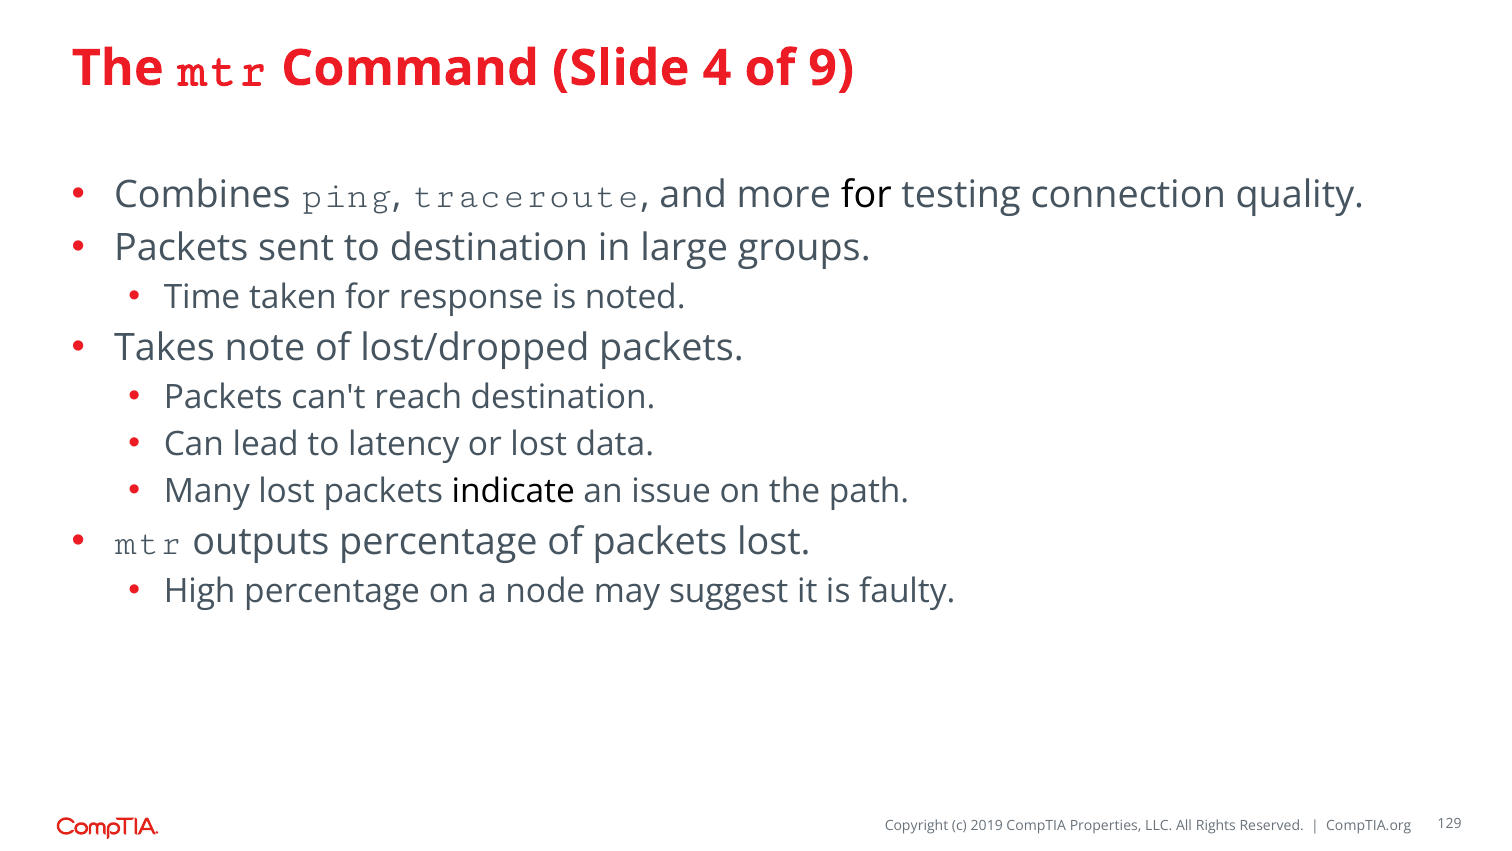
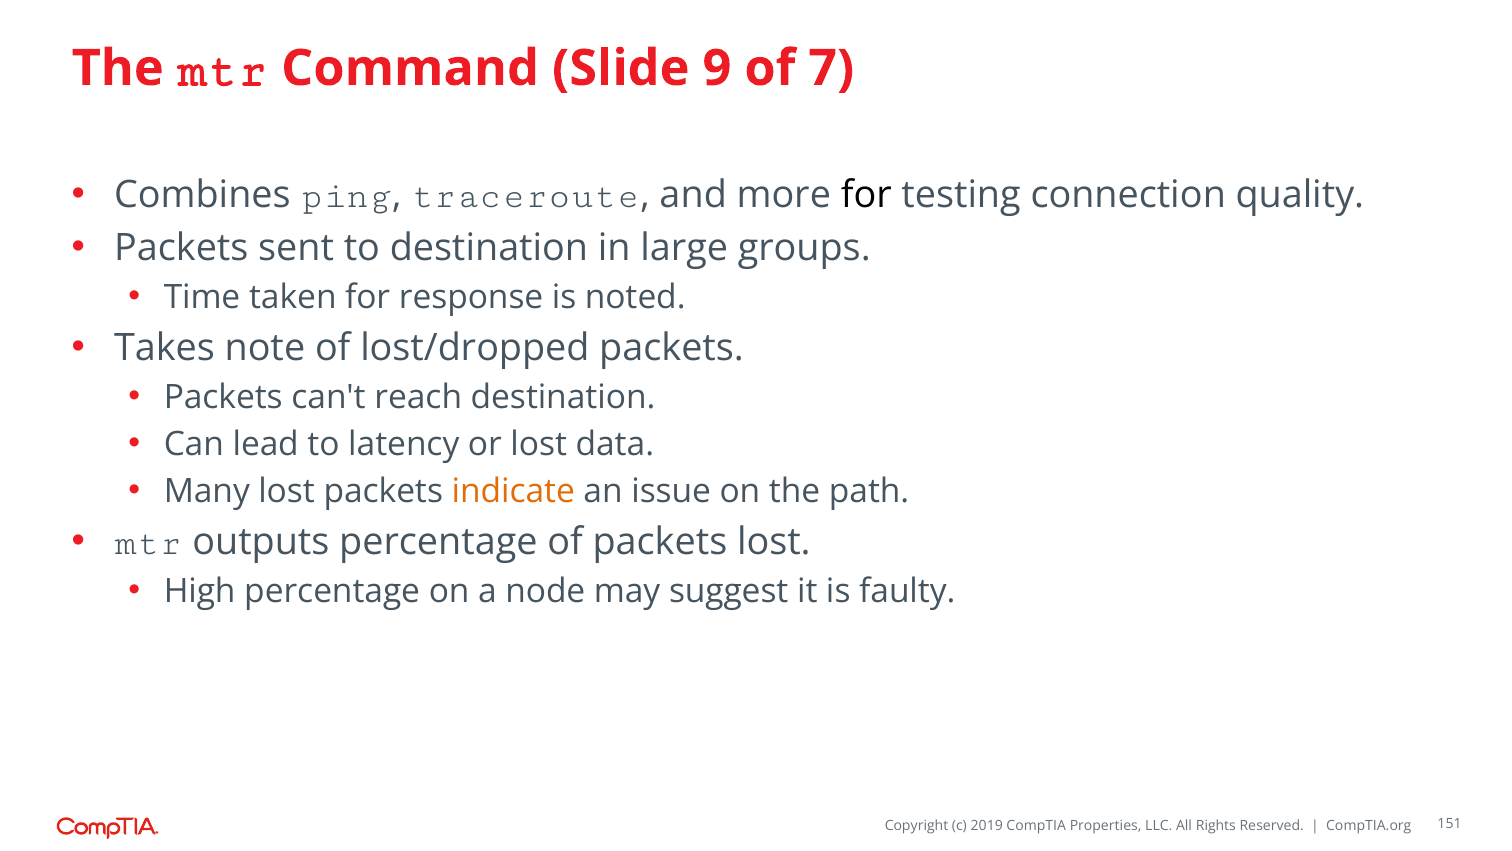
4: 4 -> 9 (717, 68)
9: 9 -> 7 (831, 68)
indicate colour: black -> orange (513, 491)
129: 129 -> 151 (1450, 824)
